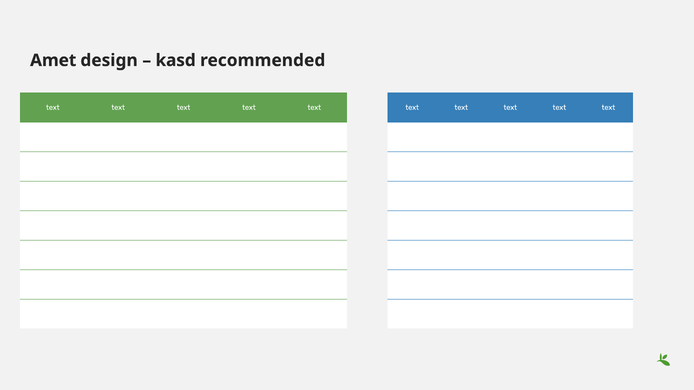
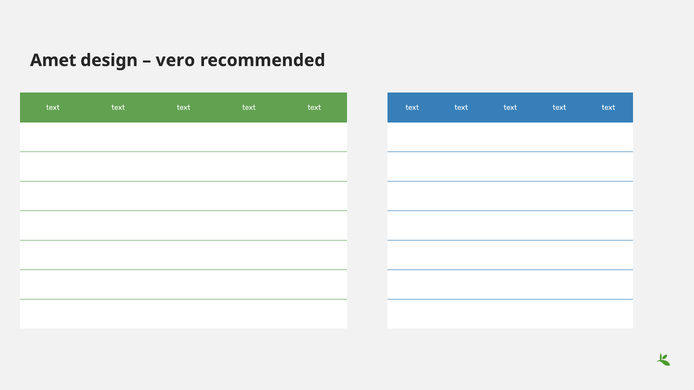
kasd: kasd -> vero (175, 60)
